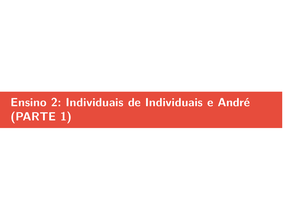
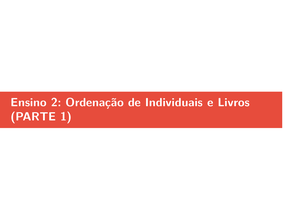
2 Individuais: Individuais -> Ordenação (95, 102)
André: André -> Livros (234, 102)
